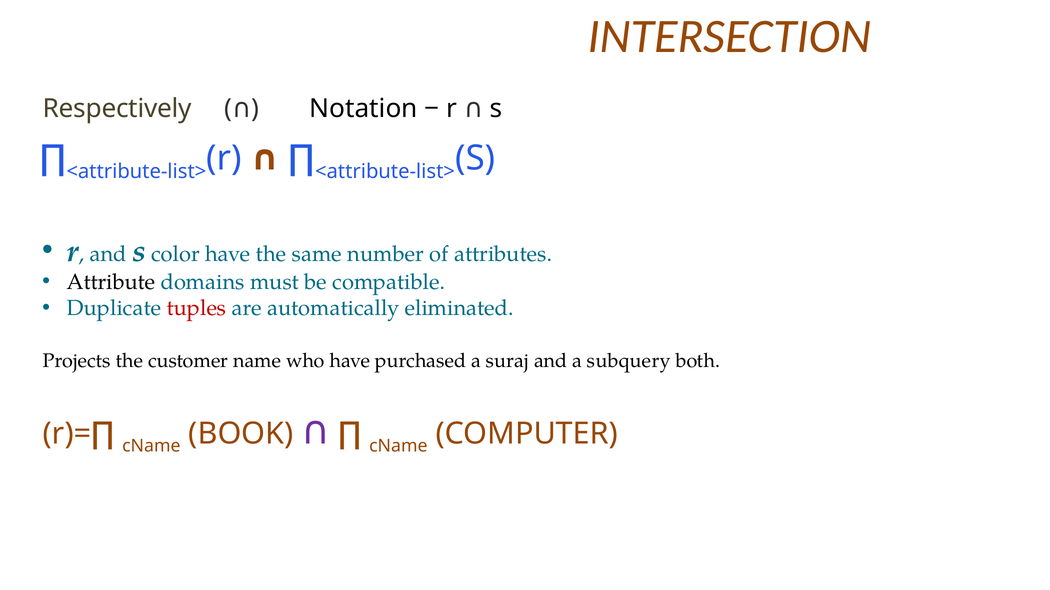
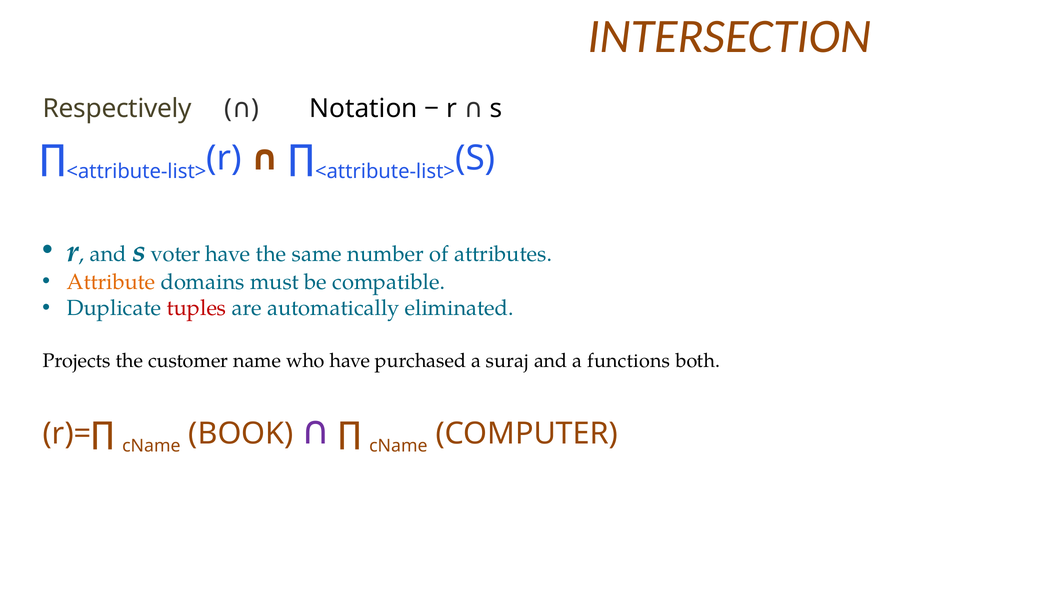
color: color -> voter (176, 254)
Attribute colour: black -> orange (111, 282)
subquery: subquery -> functions (629, 361)
